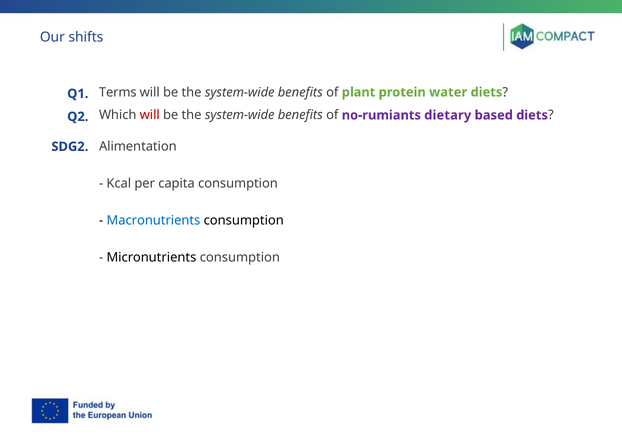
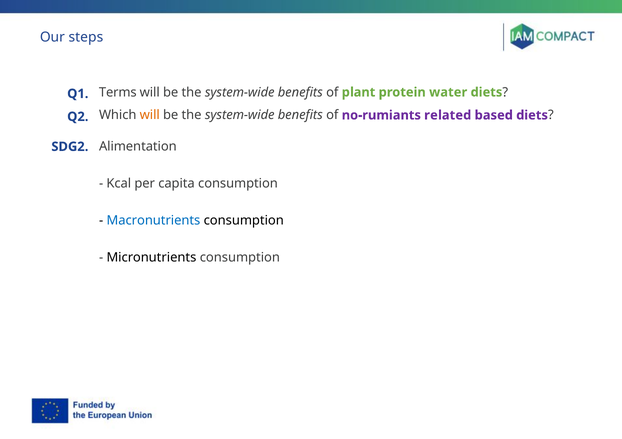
shifts: shifts -> steps (86, 37)
will colour: red -> orange (150, 115)
dietary: dietary -> related (448, 115)
